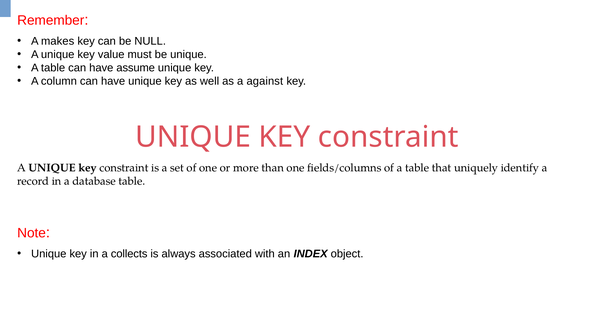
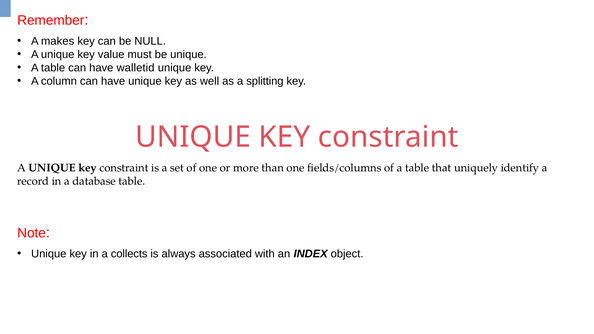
assume: assume -> walletid (136, 68)
against: against -> splitting (265, 81)
